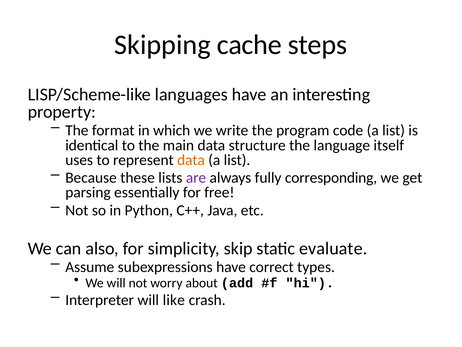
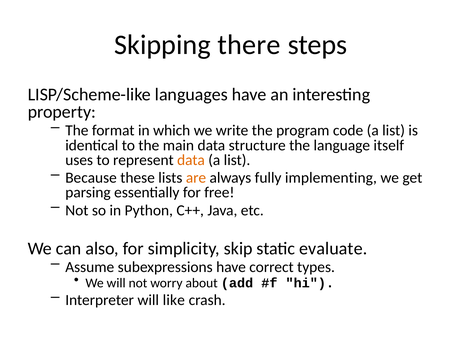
cache: cache -> there (249, 45)
are colour: purple -> orange (196, 177)
corresponding: corresponding -> implementing (331, 177)
